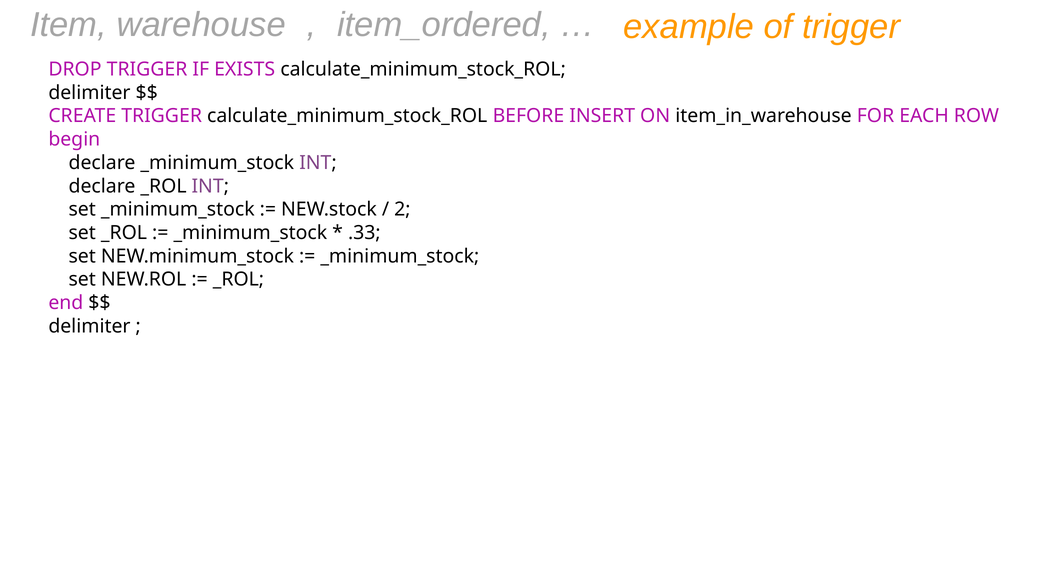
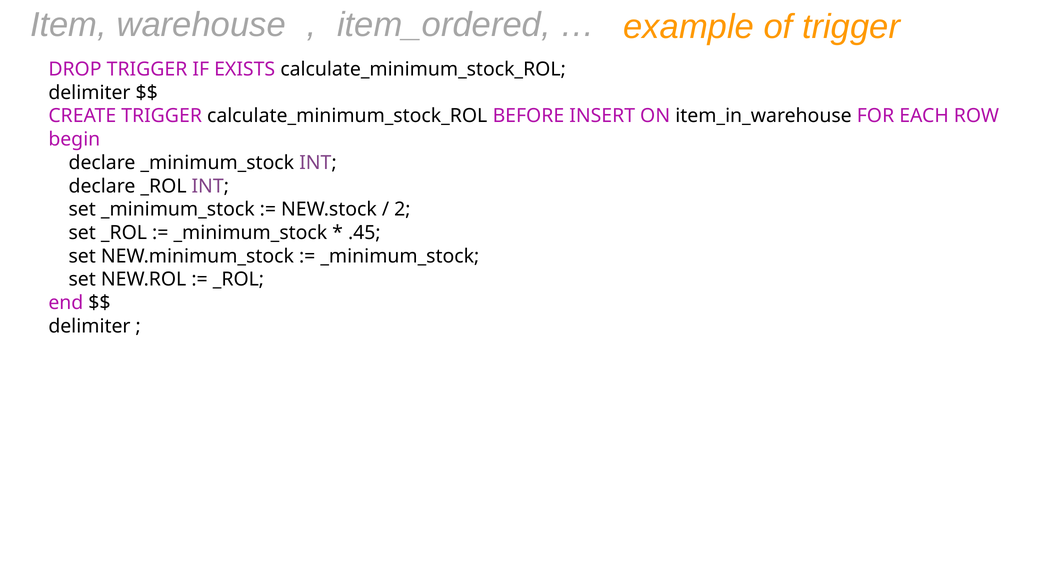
.33: .33 -> .45 (364, 233)
